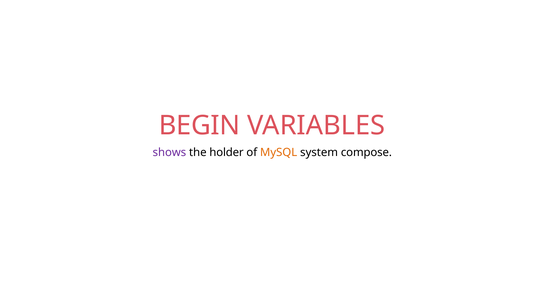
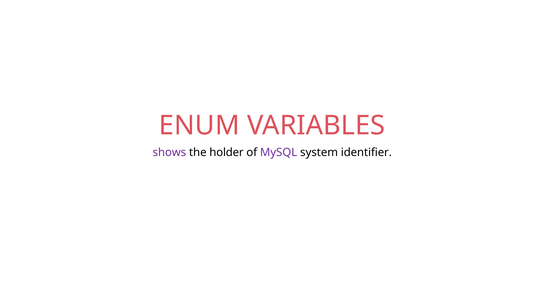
BEGIN: BEGIN -> ENUM (199, 126)
MySQL colour: orange -> purple (279, 152)
compose: compose -> identifier (366, 152)
